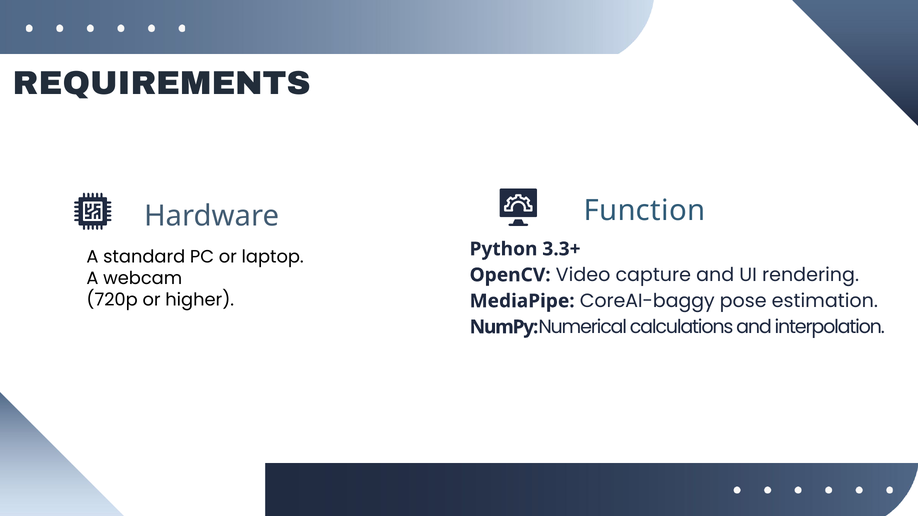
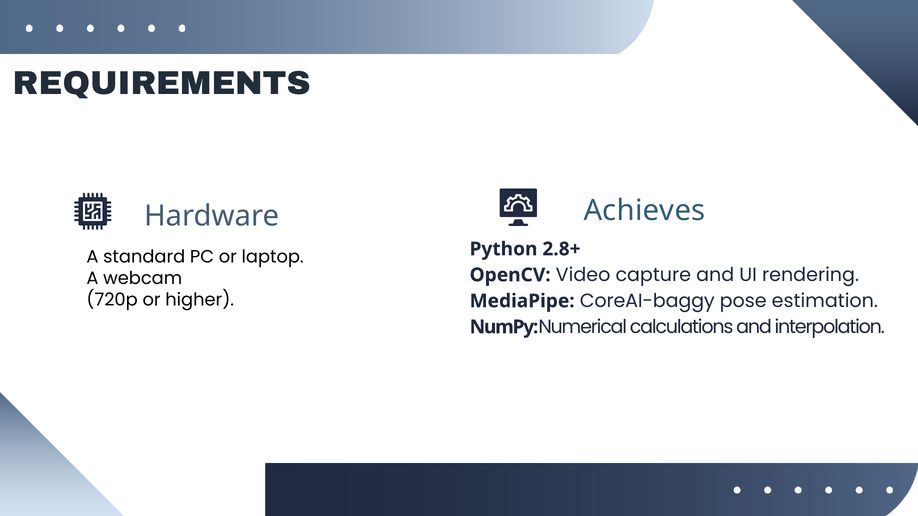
Function: Function -> Achieves (644, 211)
3.3+: 3.3+ -> 2.8+ (561, 249)
